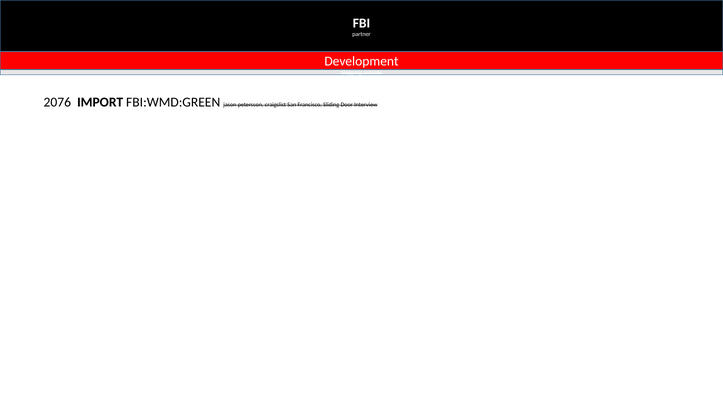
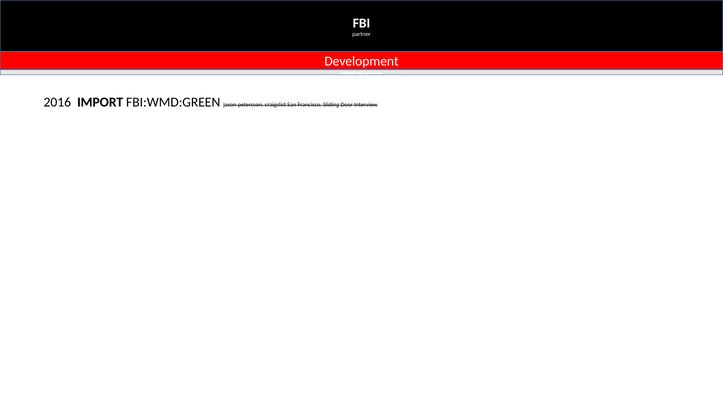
2076: 2076 -> 2016 (57, 102)
